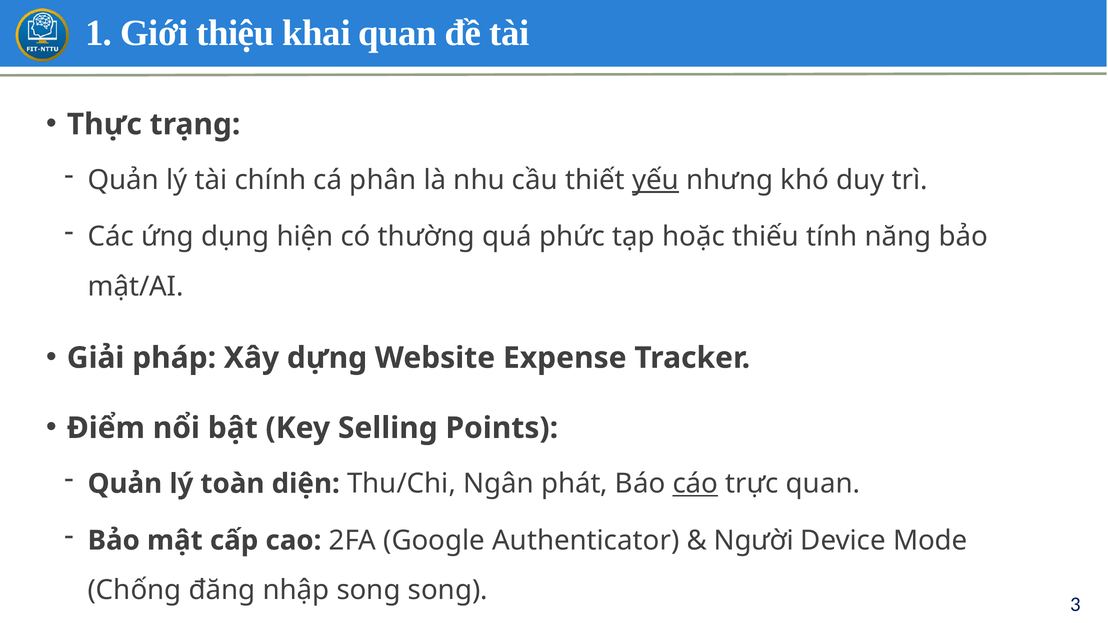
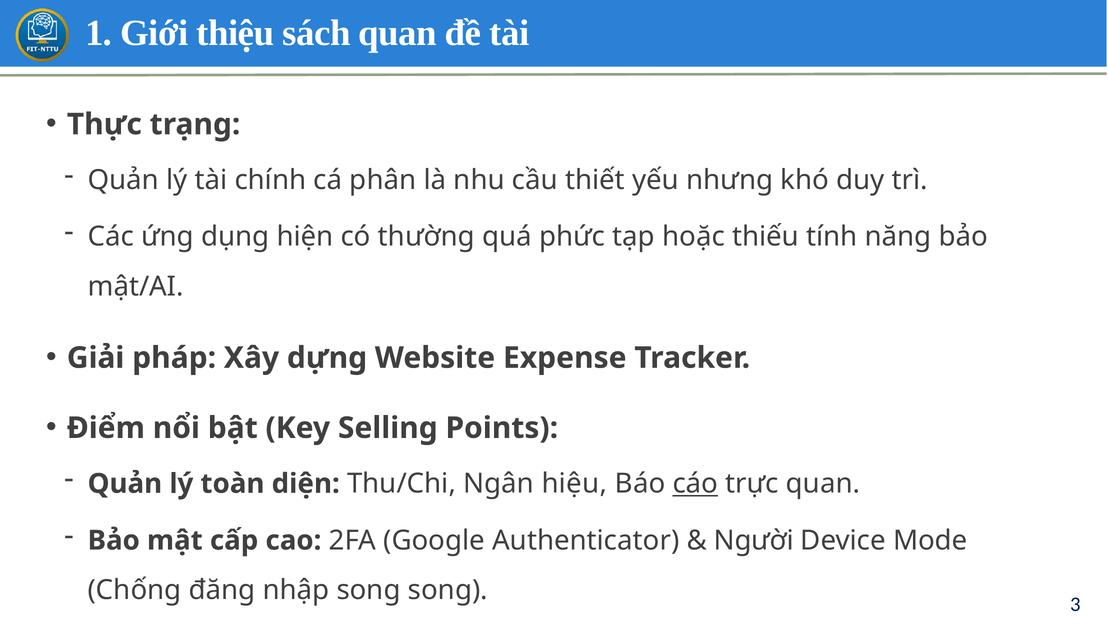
khai: khai -> sách (316, 33)
yếu underline: present -> none (656, 180)
phát: phát -> hiệu (574, 484)
